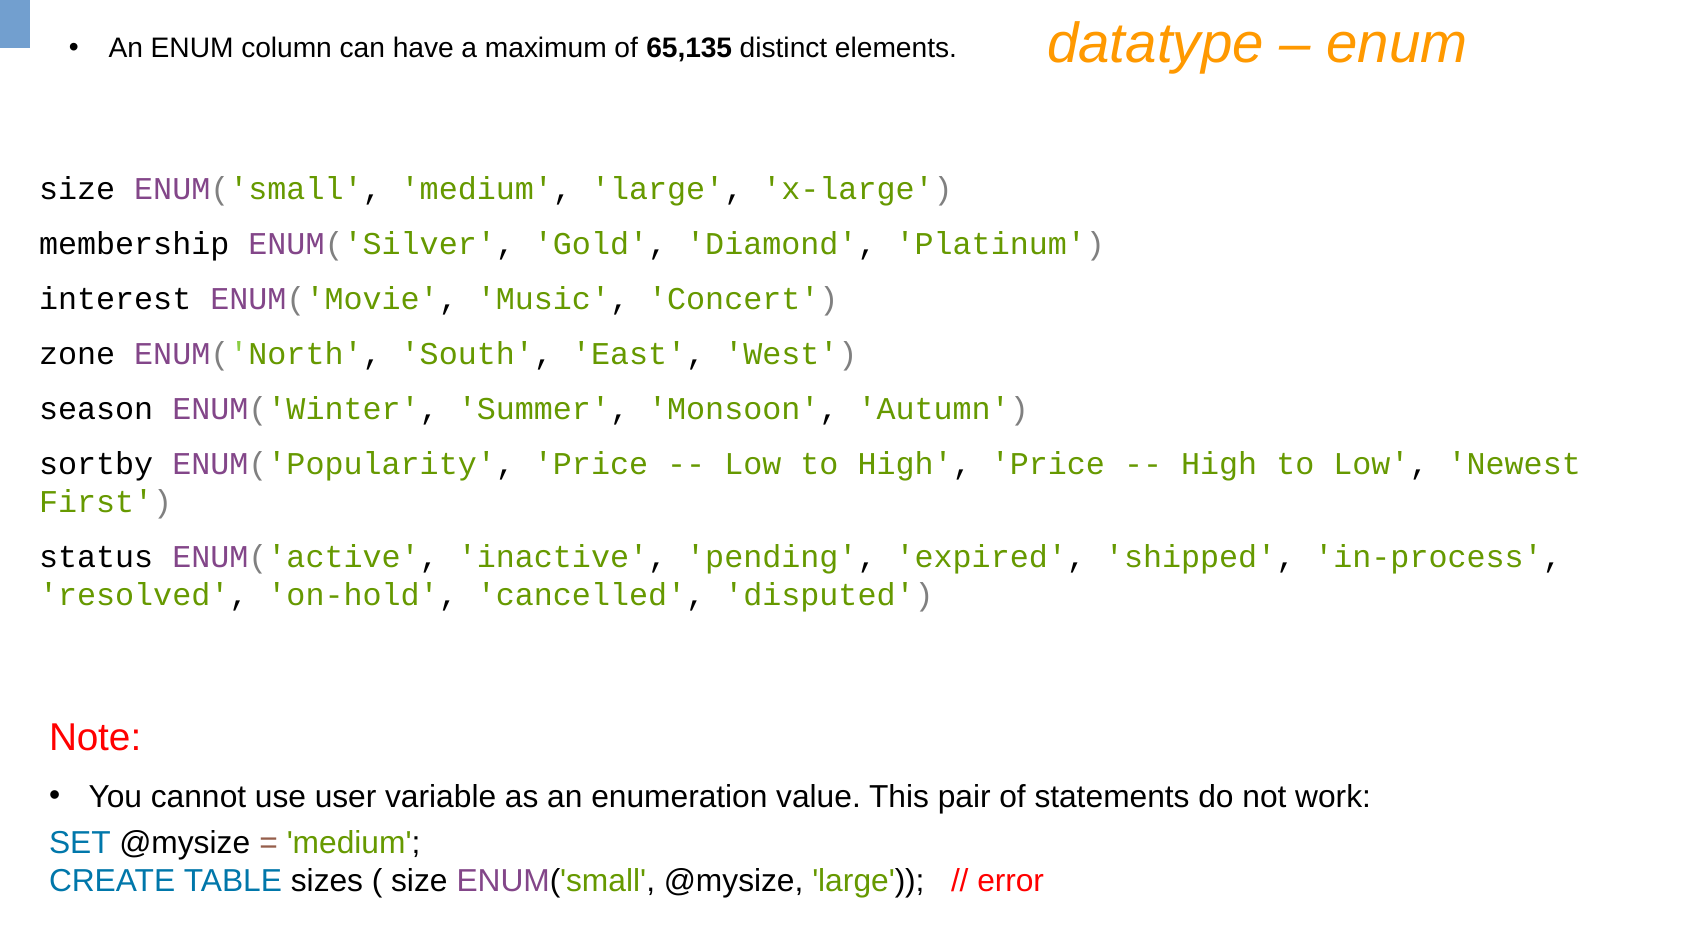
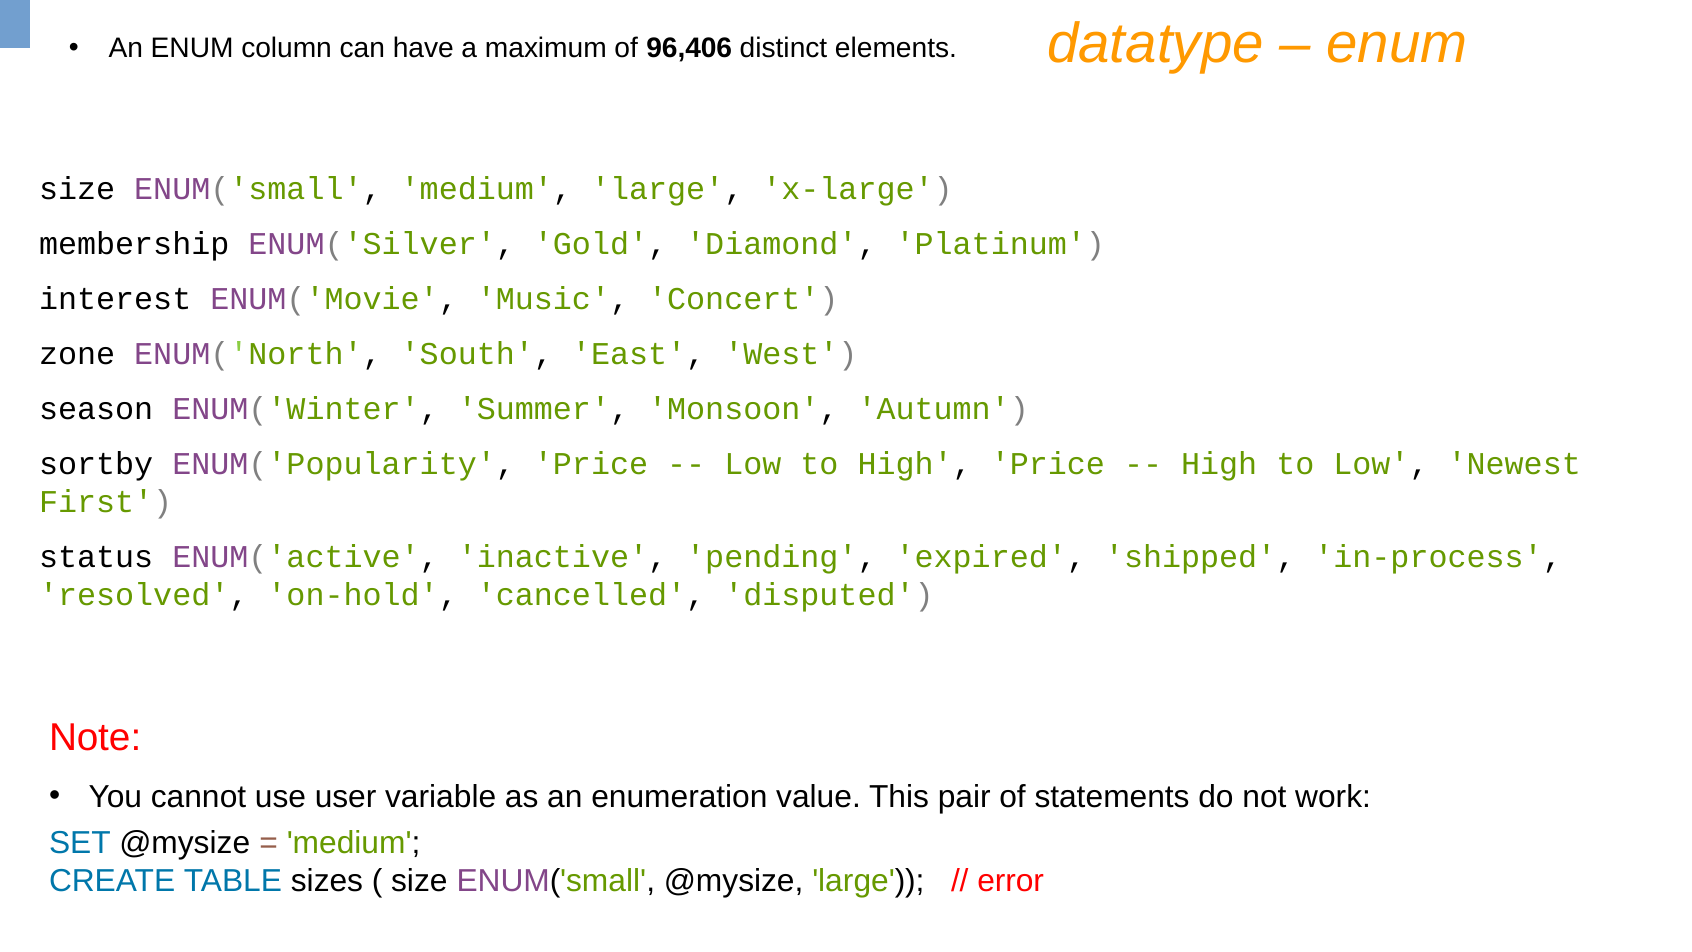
65,135: 65,135 -> 96,406 (689, 48)
